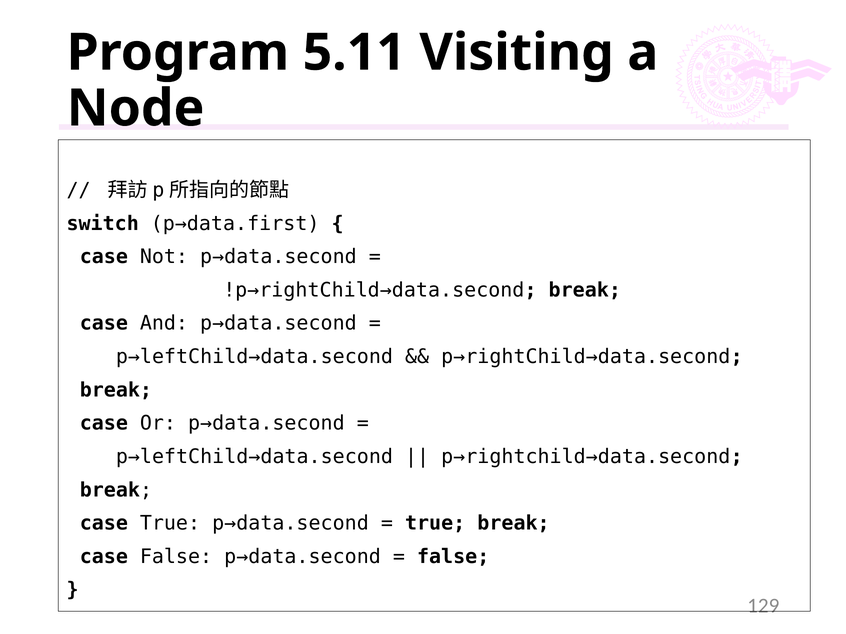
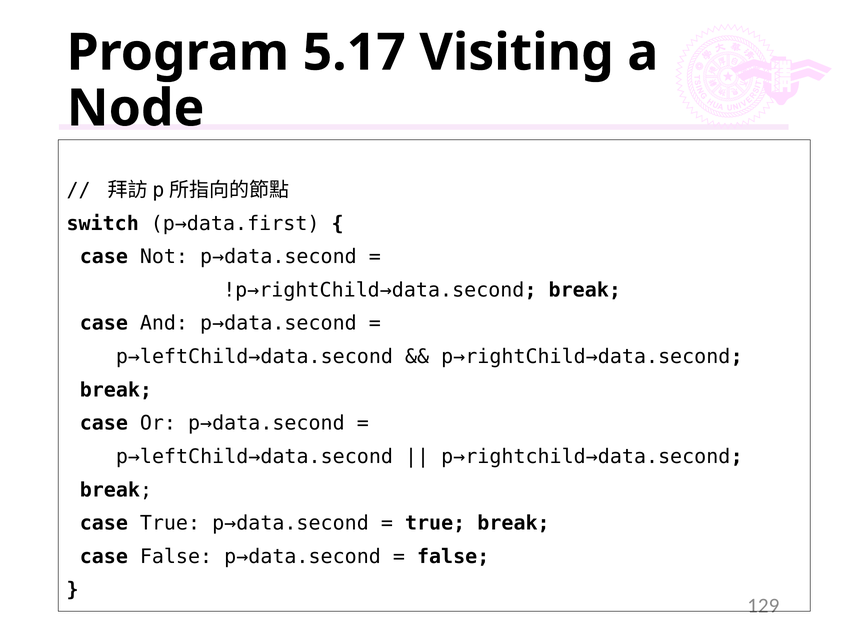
5.11: 5.11 -> 5.17 (354, 53)
